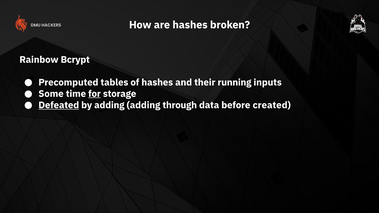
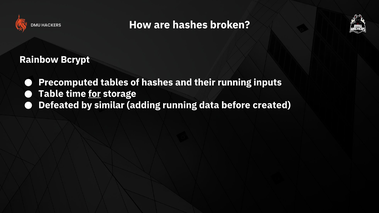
Some: Some -> Table (51, 94)
Defeated underline: present -> none (59, 105)
by adding: adding -> similar (109, 105)
adding through: through -> running (180, 105)
